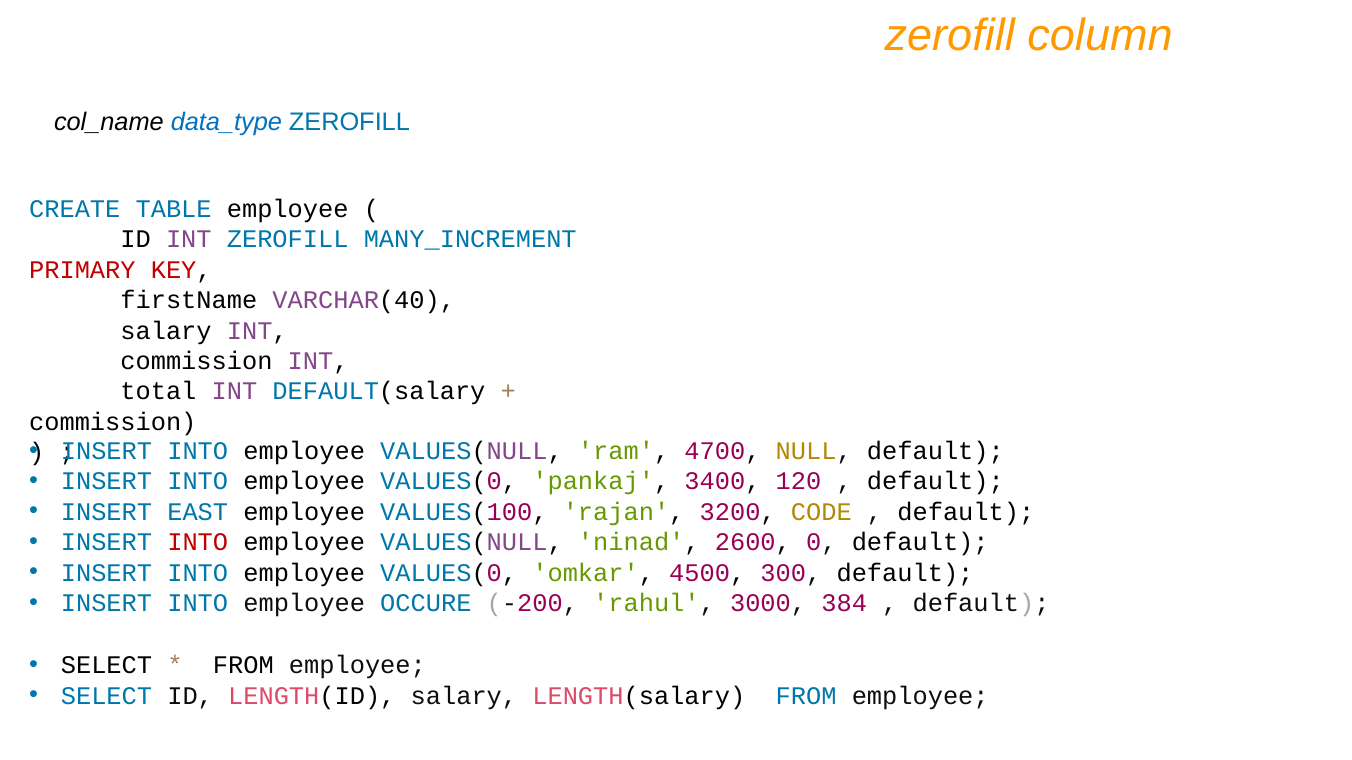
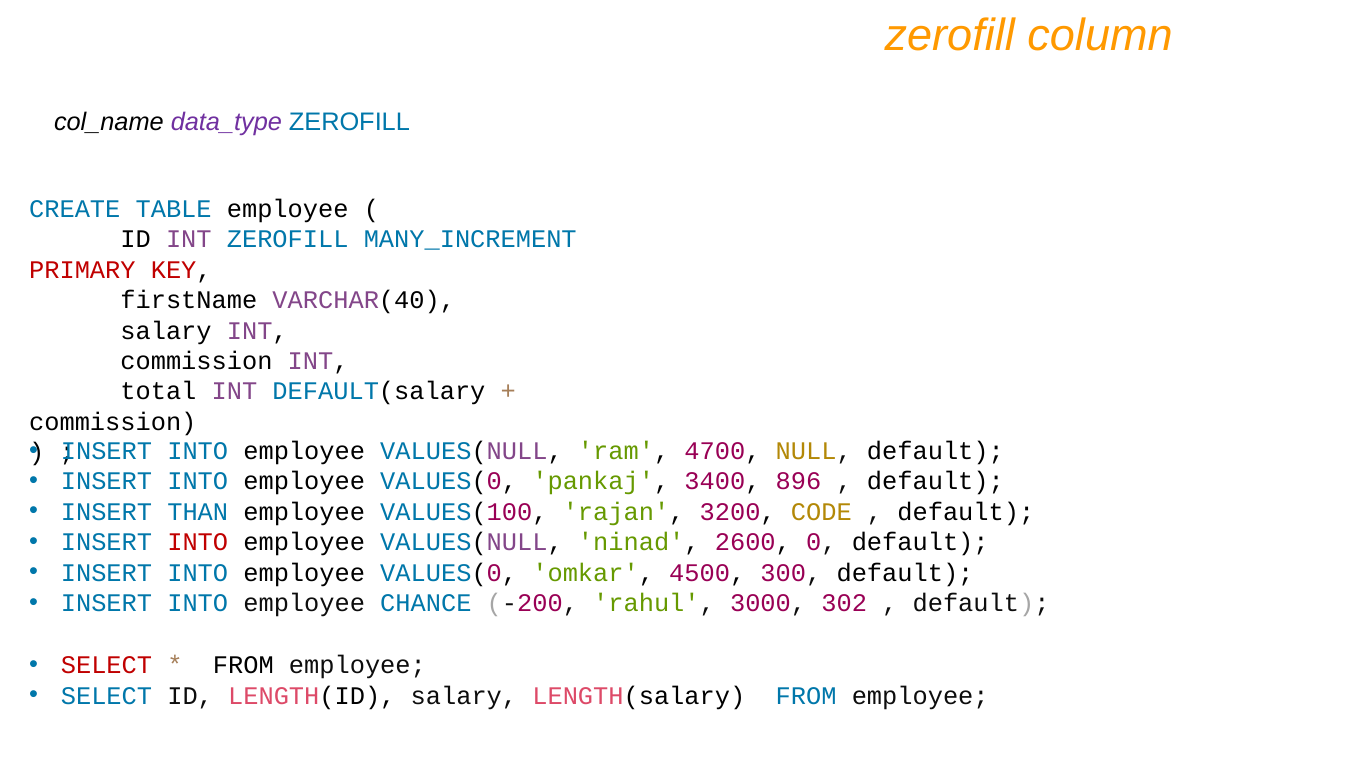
data_type colour: blue -> purple (226, 123)
120: 120 -> 896 (799, 482)
EAST: EAST -> THAN (198, 512)
OCCURE: OCCURE -> CHANCE (426, 604)
384: 384 -> 302 (844, 604)
SELECT colour: black -> red (106, 666)
